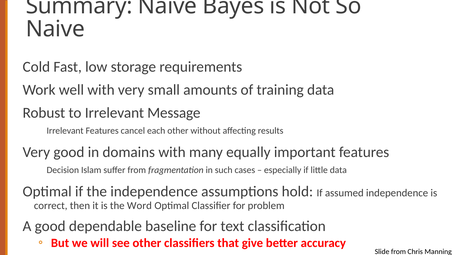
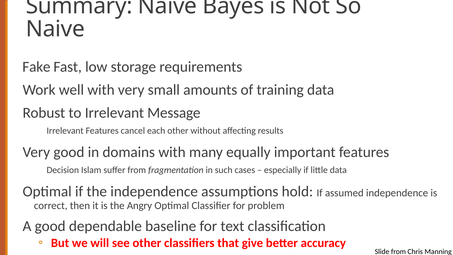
Cold: Cold -> Fake (36, 67)
Word: Word -> Angry (139, 205)
